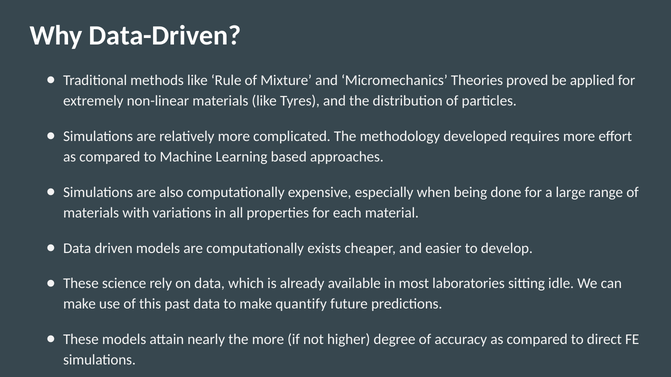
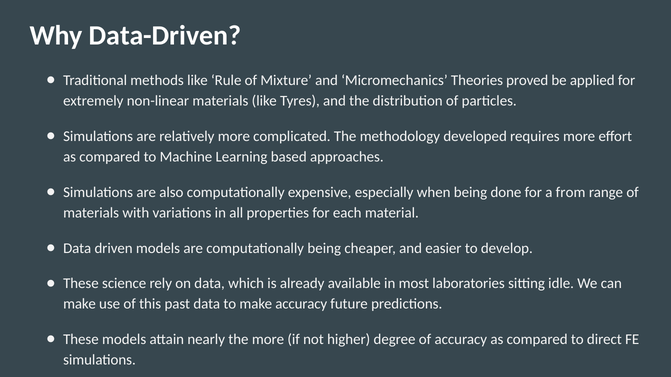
large: large -> from (571, 192)
computationally exists: exists -> being (324, 248)
make quantify: quantify -> accuracy (301, 304)
